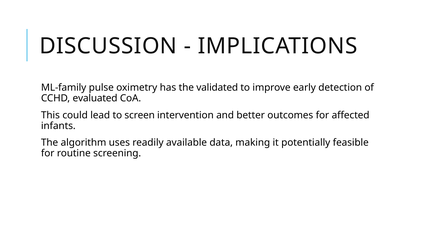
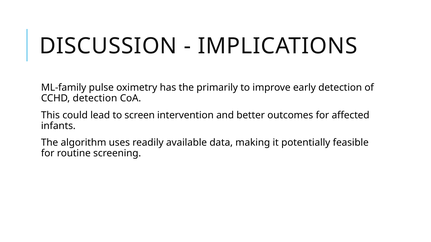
validated: validated -> primarily (217, 88)
CCHD evaluated: evaluated -> detection (95, 98)
